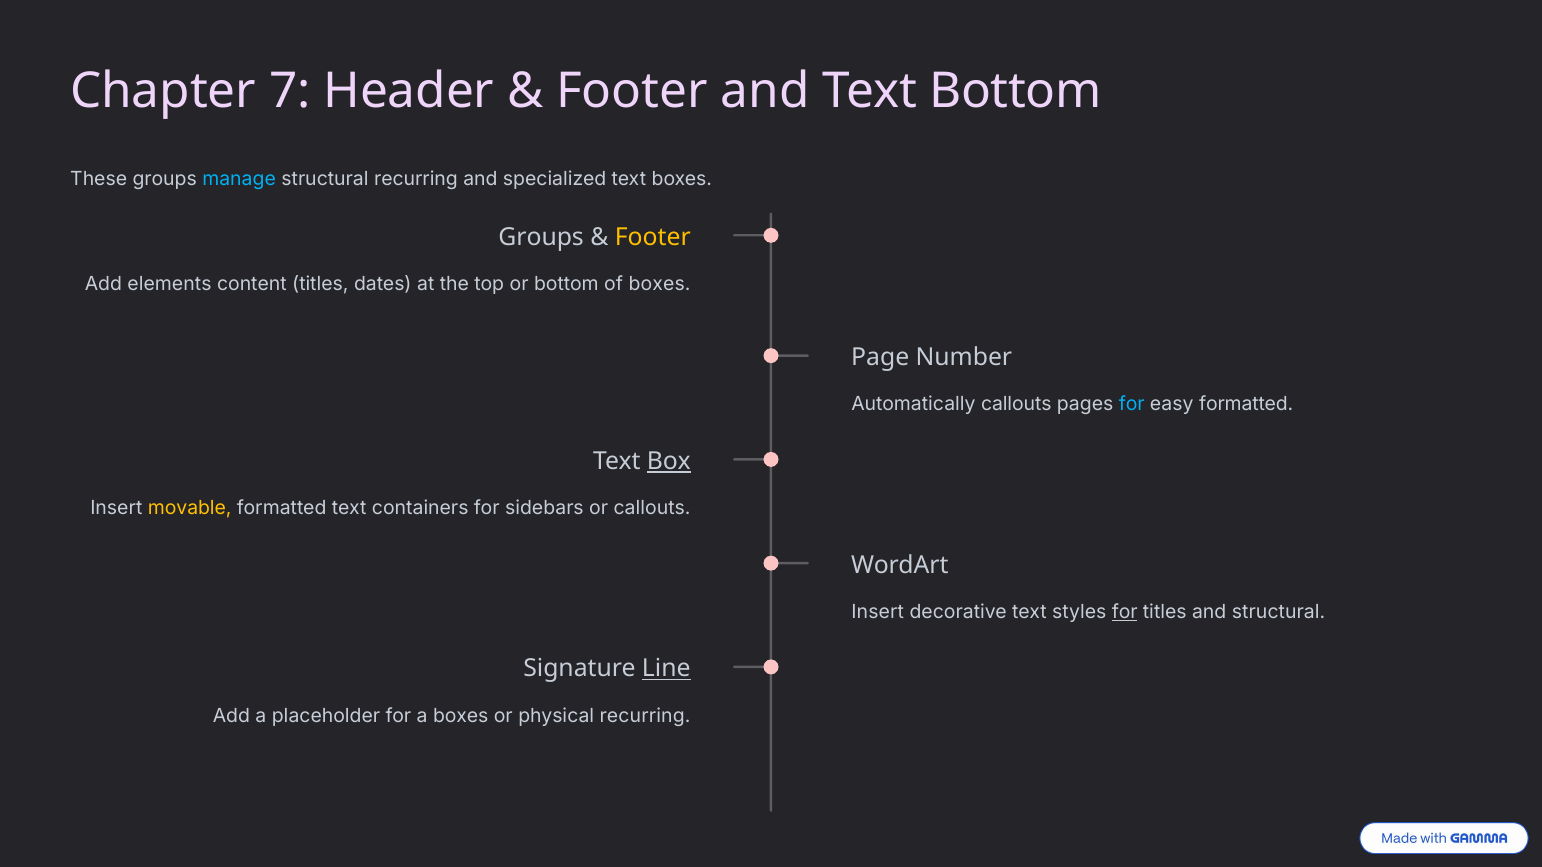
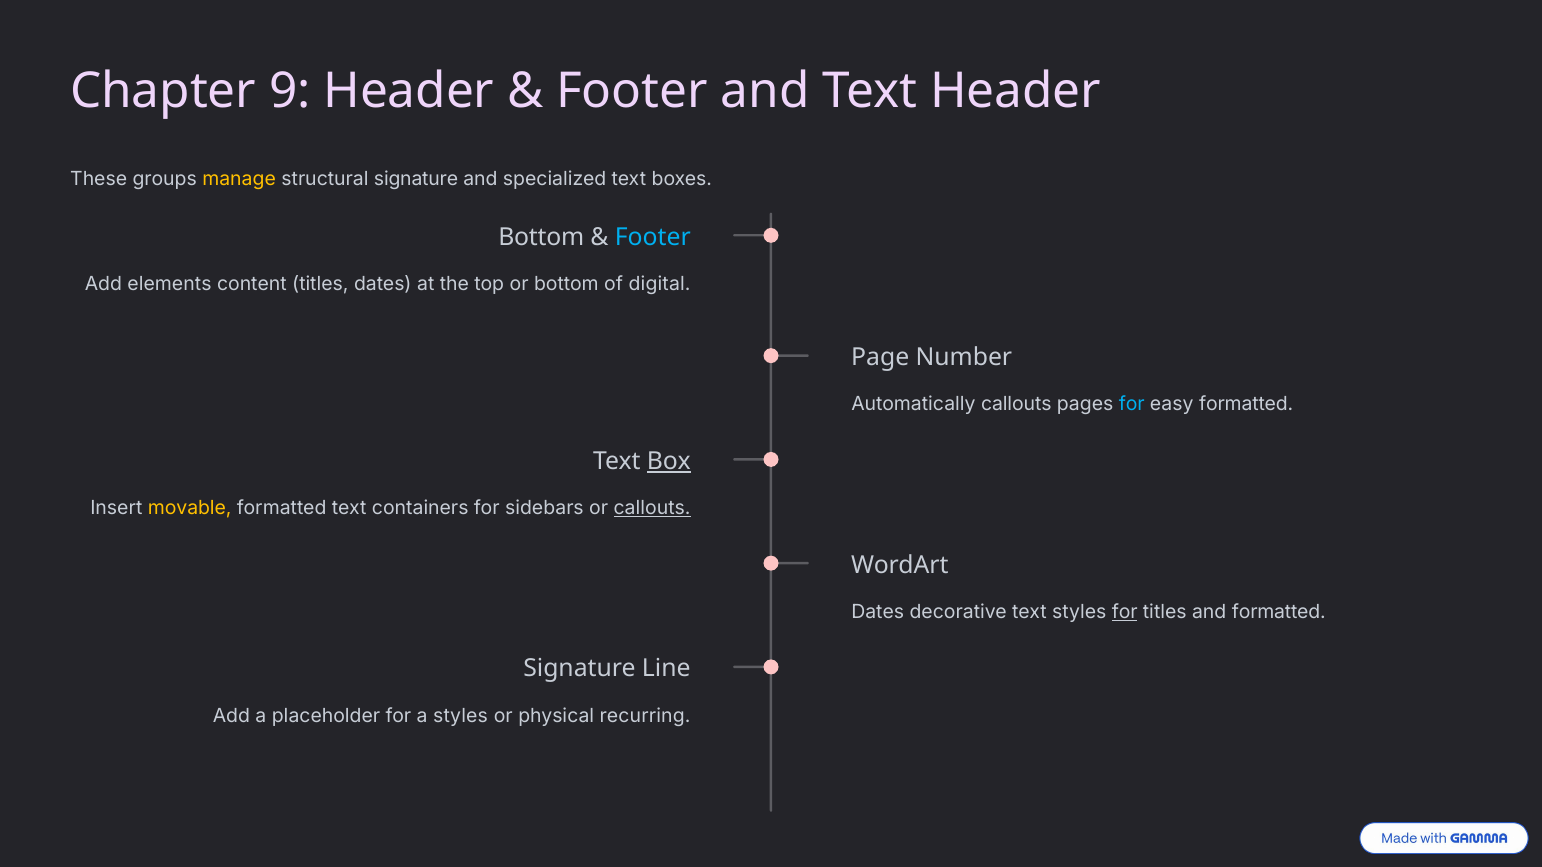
7: 7 -> 9 (290, 91)
Text Bottom: Bottom -> Header (1015, 91)
manage colour: light blue -> yellow (239, 179)
structural recurring: recurring -> signature (416, 179)
Groups: Groups -> Bottom (541, 237)
Footer colour: yellow -> light blue (653, 237)
of boxes: boxes -> digital (660, 284)
callouts underline: none -> present (652, 508)
Insert: Insert -> Dates (878, 612)
and structural: structural -> formatted (1279, 612)
Line underline: present -> none (666, 669)
a boxes: boxes -> styles (461, 716)
